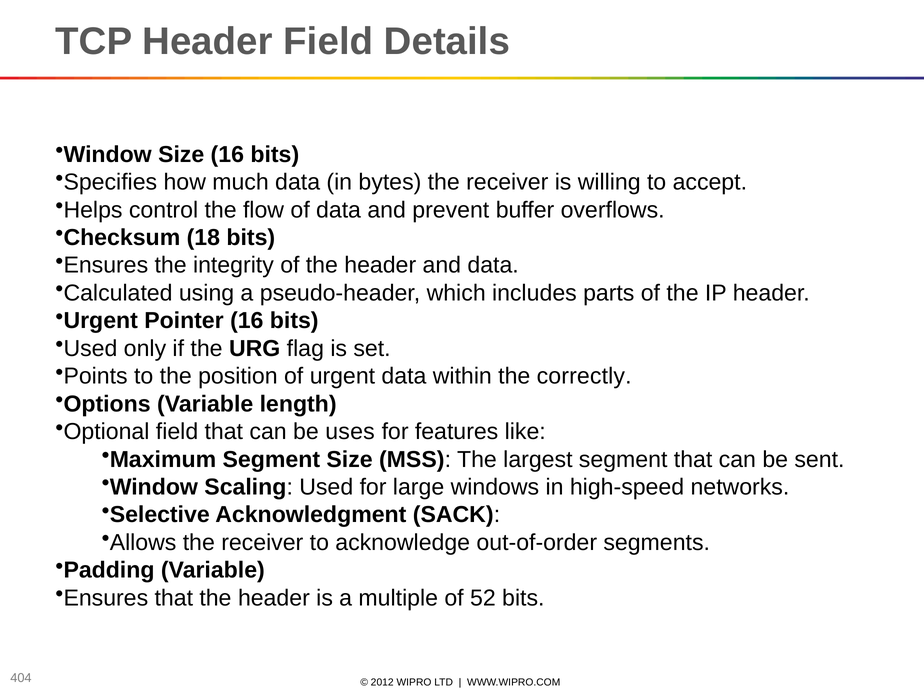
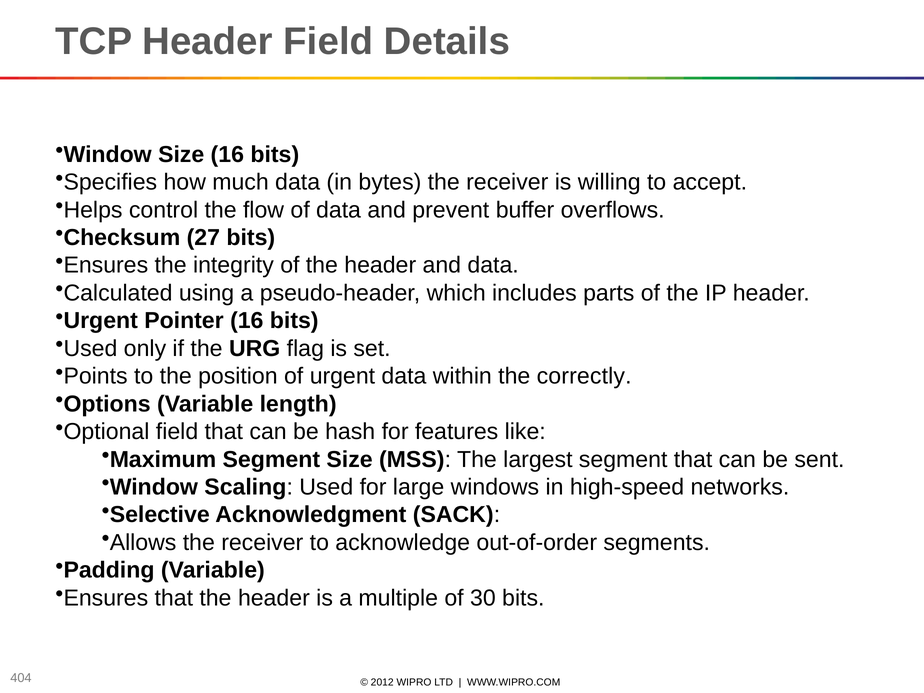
18: 18 -> 27 (203, 238)
uses: uses -> hash (350, 432)
52: 52 -> 30 (483, 598)
